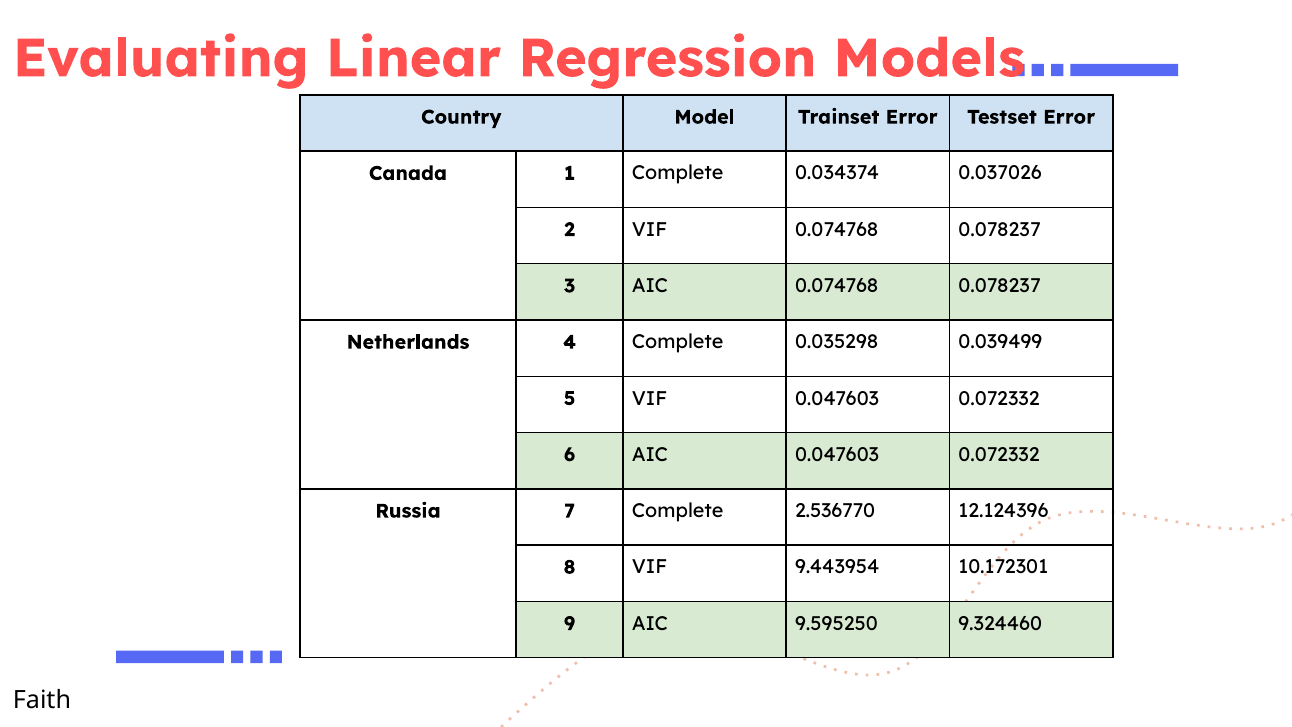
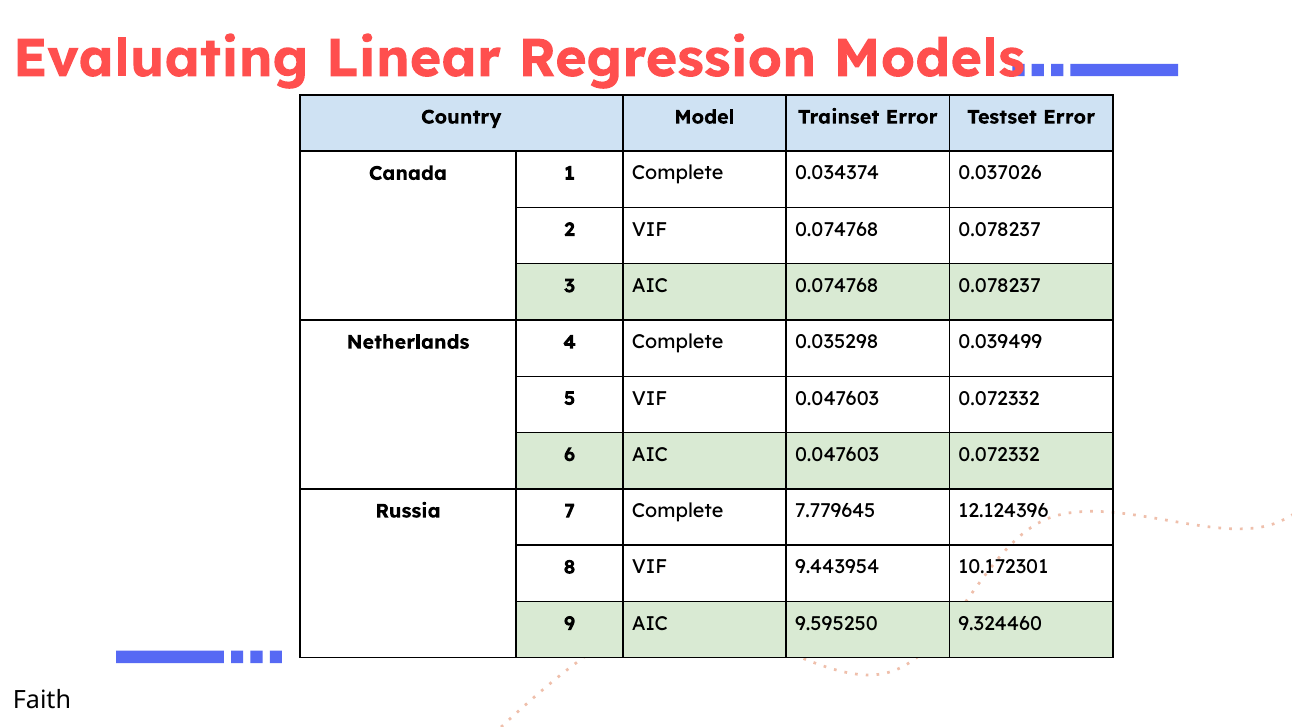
2.536770: 2.536770 -> 7.779645 (835, 511)
